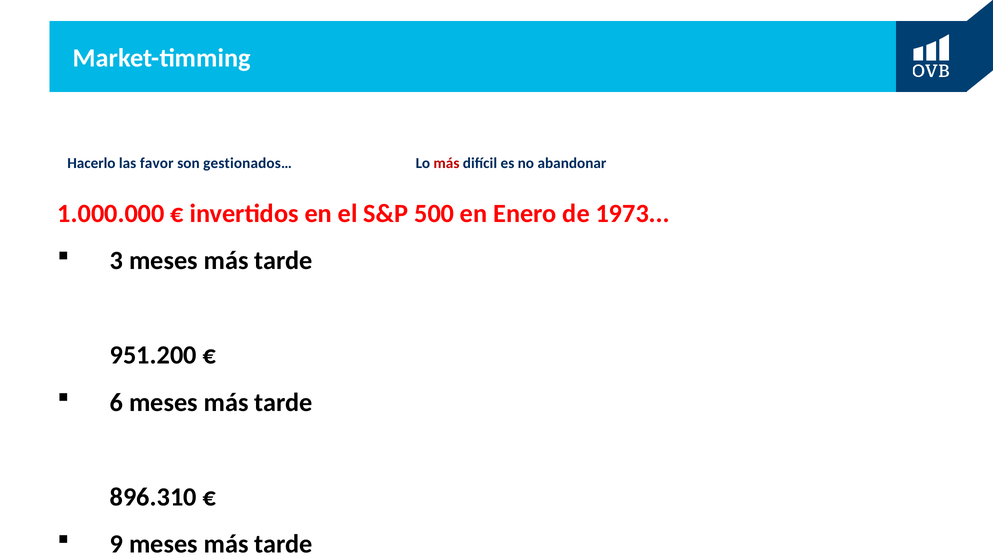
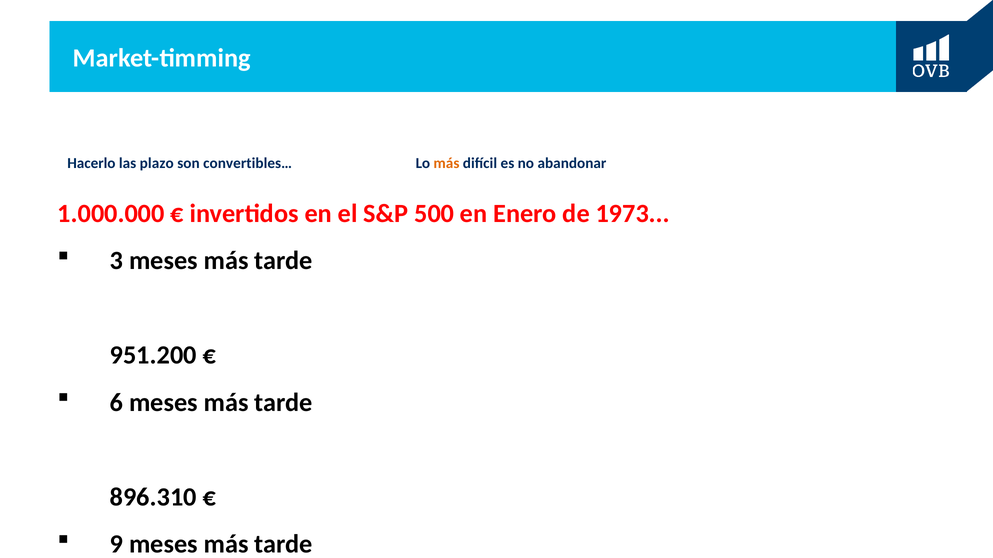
favor: favor -> plazo (157, 163)
gestionados…: gestionados… -> convertibles… (248, 163)
más colour: red -> orange (446, 163)
